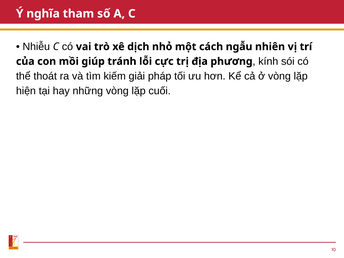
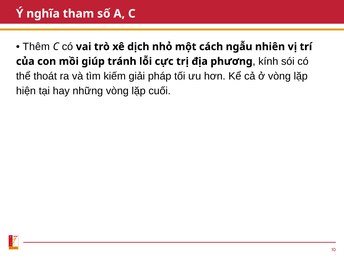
Nhiễu: Nhiễu -> Thêm (36, 47)
